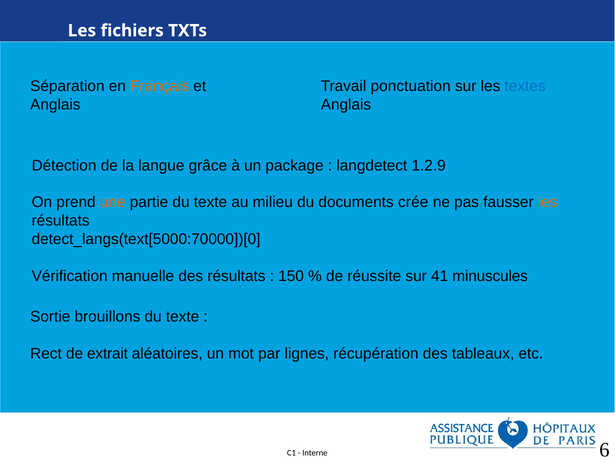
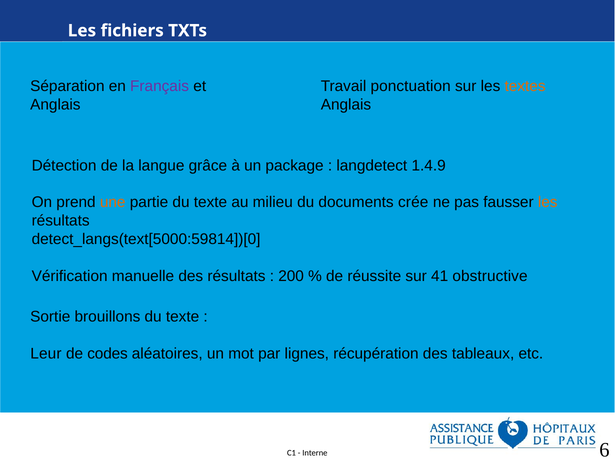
Français colour: orange -> purple (160, 86)
textes colour: blue -> orange (525, 86)
1.2.9: 1.2.9 -> 1.4.9 (429, 165)
detect_langs(text[5000:70000])[0: detect_langs(text[5000:70000])[0 -> detect_langs(text[5000:59814])[0 (146, 239)
150: 150 -> 200 (291, 276)
minuscules: minuscules -> obstructive (490, 276)
Rect: Rect -> Leur (46, 353)
extrait: extrait -> codes (108, 353)
